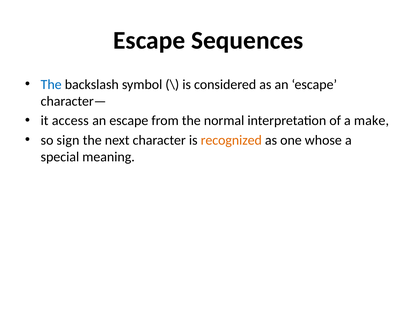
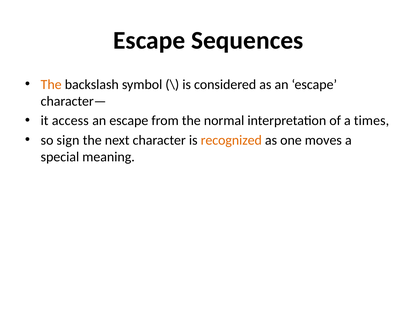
The colour: blue -> orange (51, 84)
make: make -> times (371, 121)
whose: whose -> moves (323, 140)
